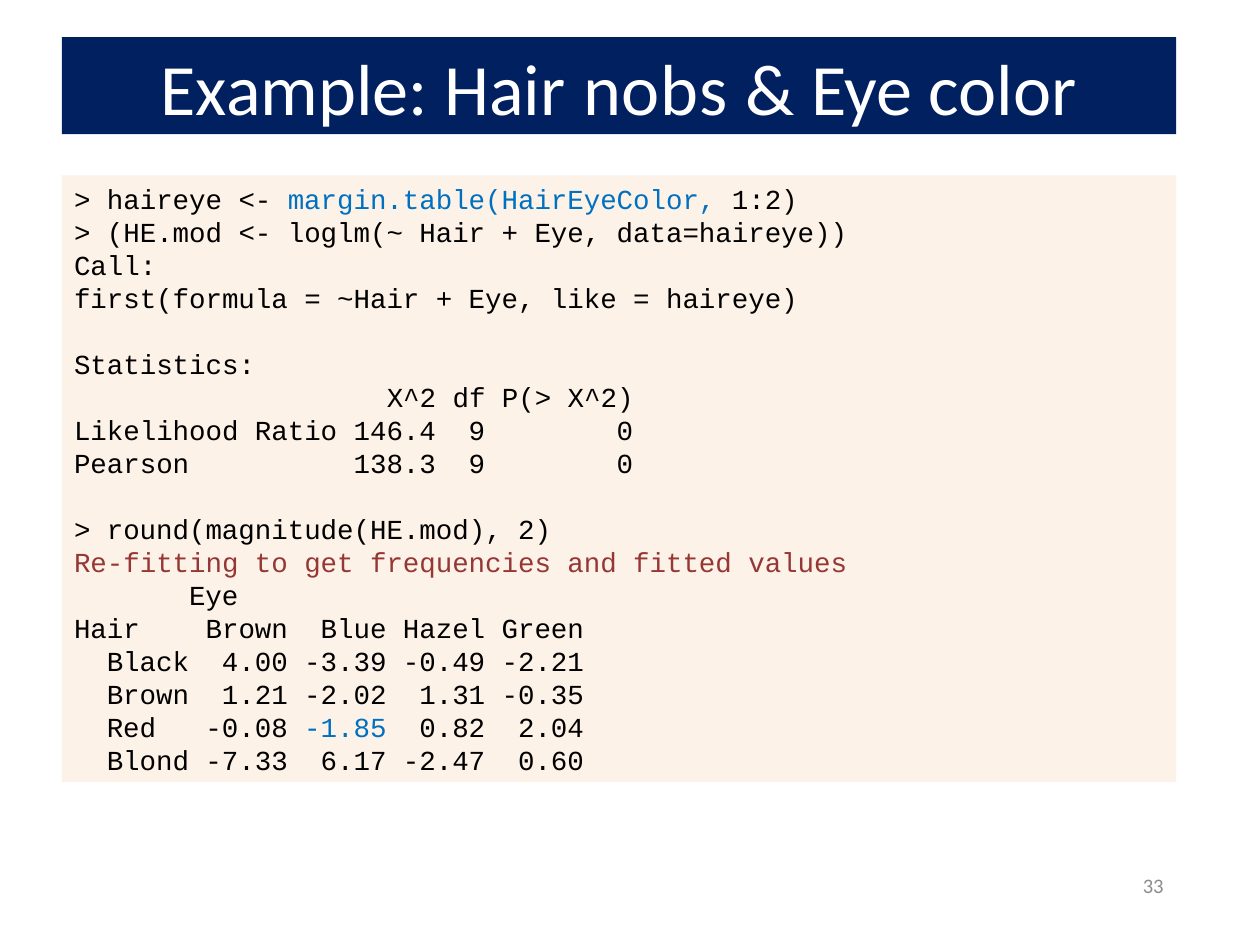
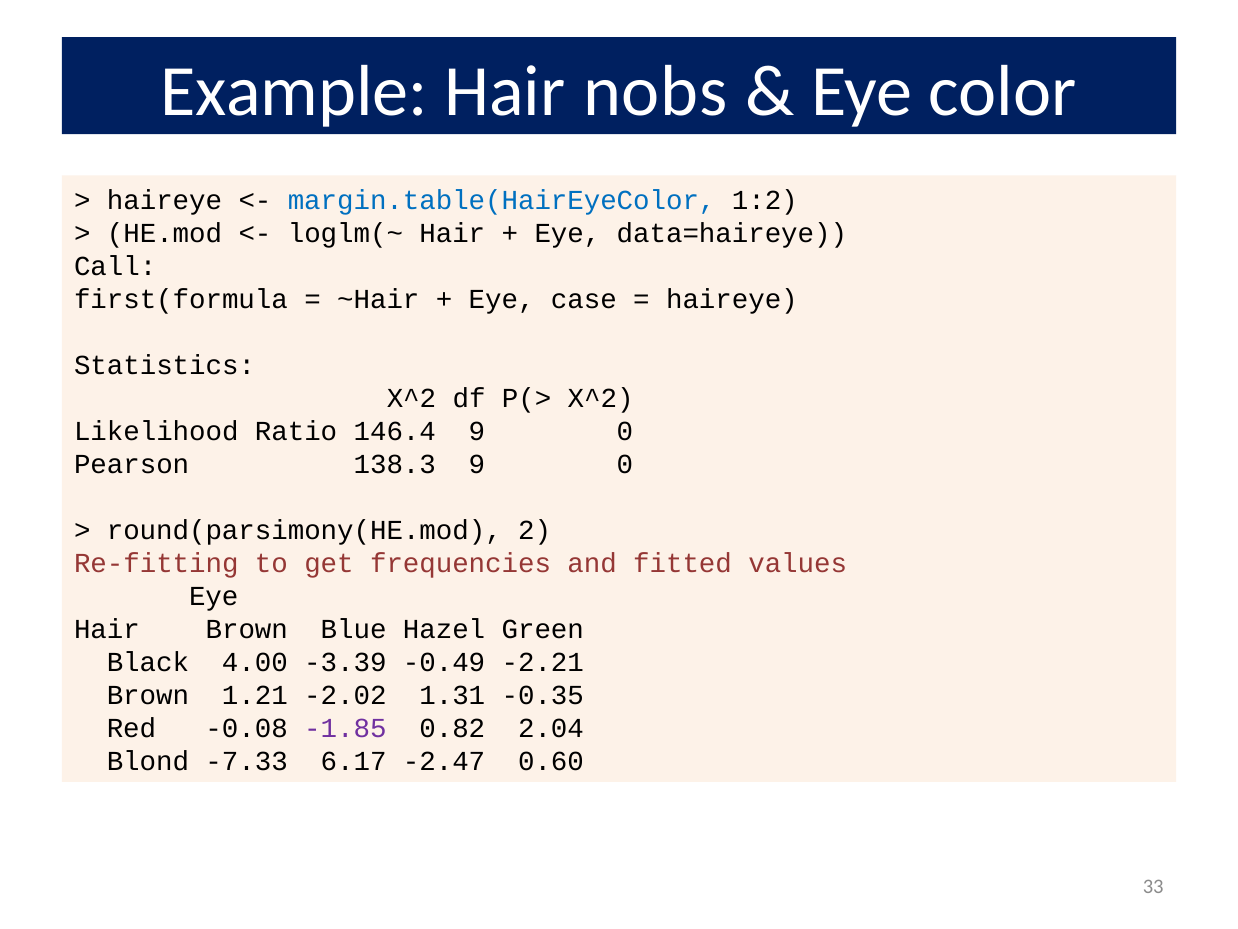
like: like -> case (584, 299)
round(magnitude(HE.mod: round(magnitude(HE.mod -> round(parsimony(HE.mod (304, 530)
-1.85 colour: blue -> purple (345, 728)
